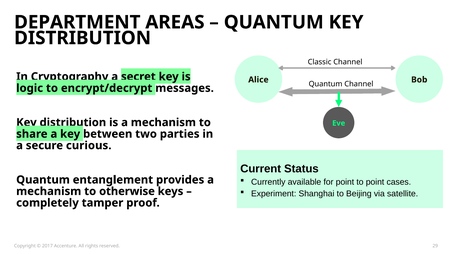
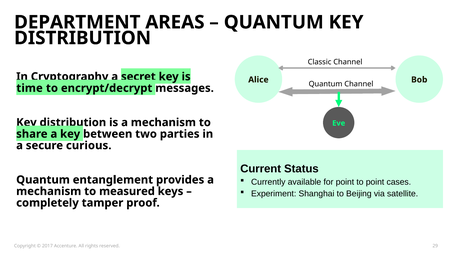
logic: logic -> time (30, 88)
otherwise: otherwise -> measured (127, 191)
